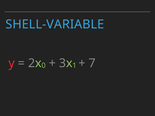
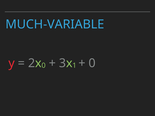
SHELL-VARIABLE: SHELL-VARIABLE -> MUCH-VARIABLE (55, 24)
7: 7 -> 0 (92, 63)
